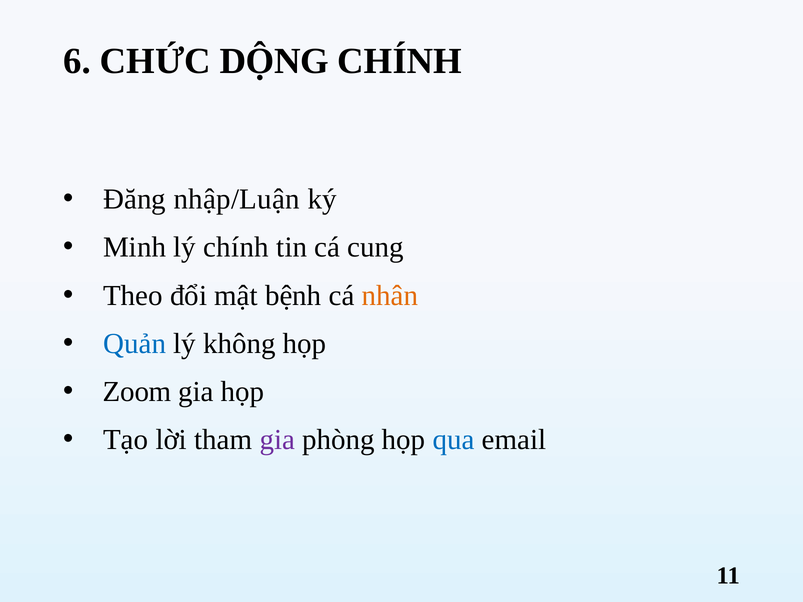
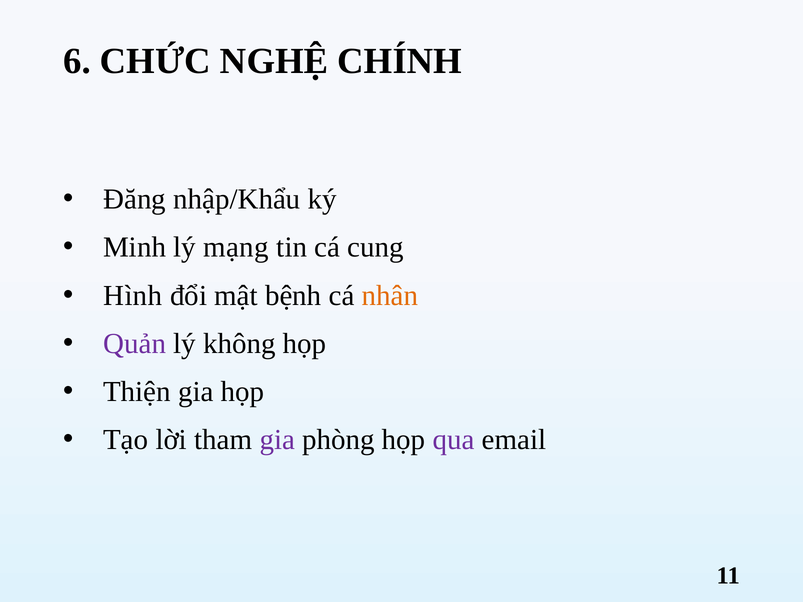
DỘNG: DỘNG -> NGHỆ (274, 61)
nhập/Luận: nhập/Luận -> nhập/Khẩu (237, 199)
lý chính: chính -> mạng (236, 248)
Theo: Theo -> Hình (133, 296)
Quản colour: blue -> purple (135, 344)
Zoom: Zoom -> Thiện (137, 392)
qua colour: blue -> purple (454, 440)
